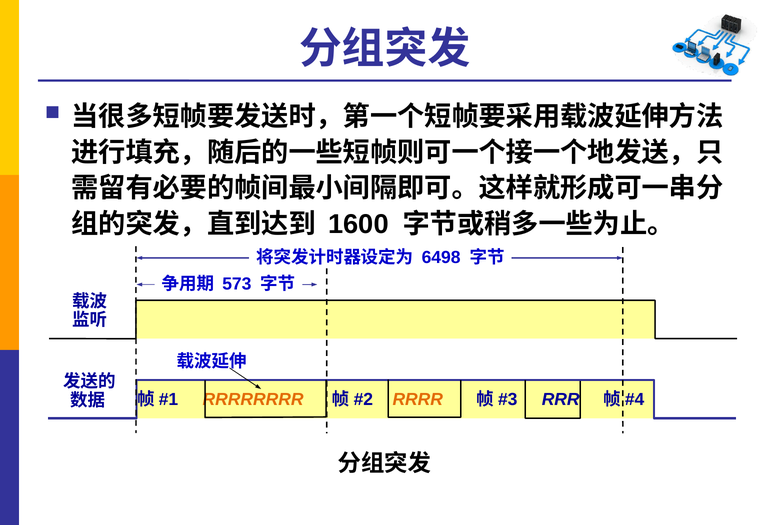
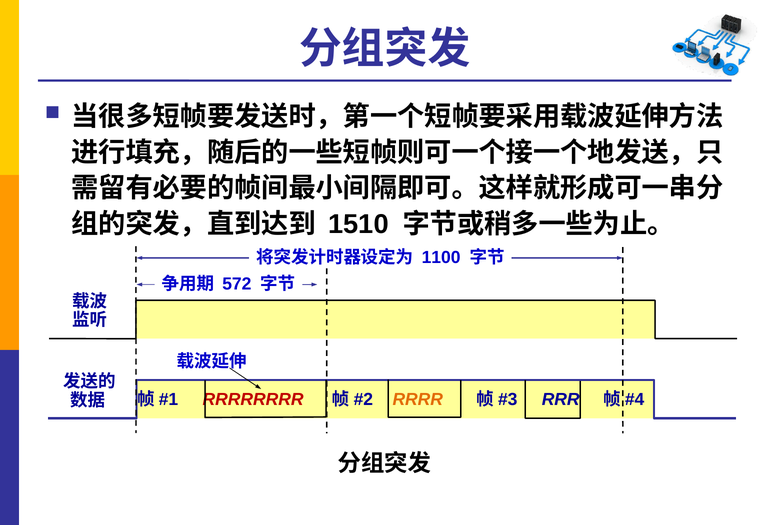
1600: 1600 -> 1510 (358, 224)
6498: 6498 -> 1100 (441, 257)
573: 573 -> 572 (237, 284)
RRRRRRRR colour: orange -> red (253, 399)
